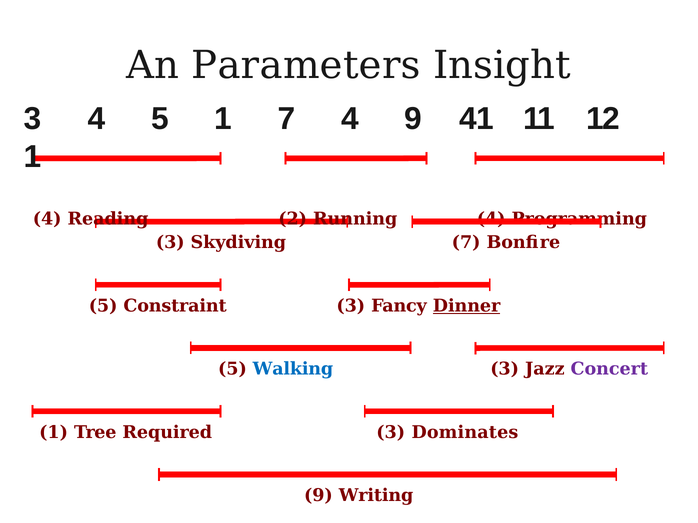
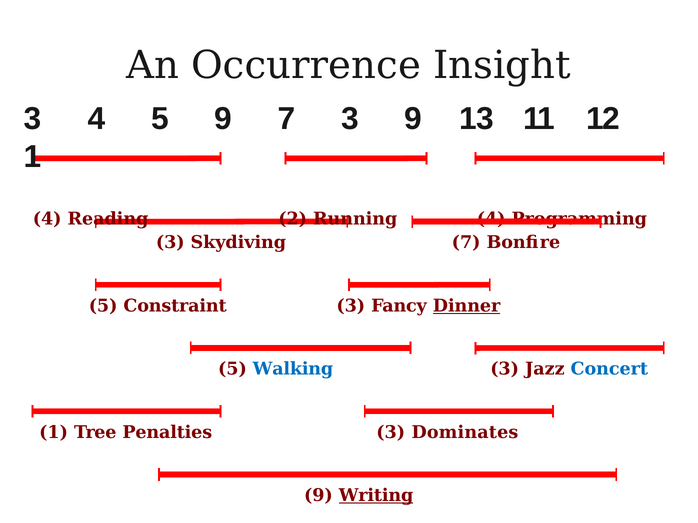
Parameters: Parameters -> Occurrence (306, 65)
5 1: 1 -> 9 (223, 119)
7 4: 4 -> 3 (350, 119)
41: 41 -> 13 (477, 119)
Concert colour: purple -> blue (609, 370)
Required: Required -> Penalties (167, 433)
Writing underline: none -> present (376, 496)
